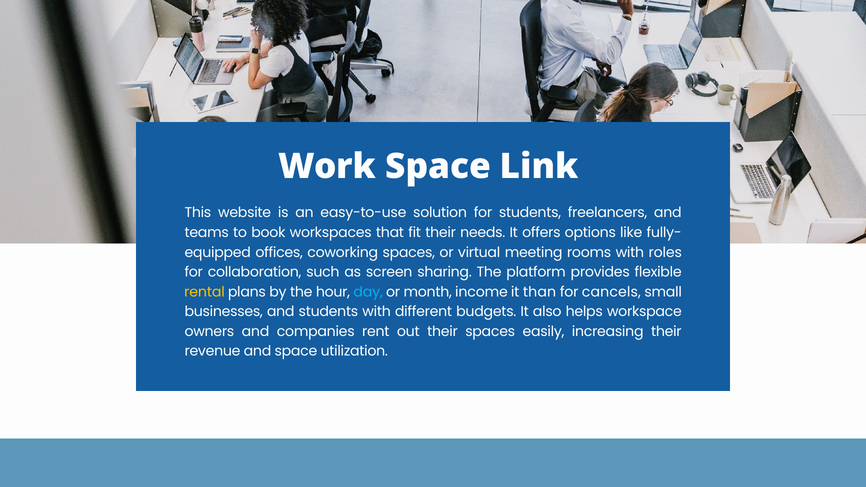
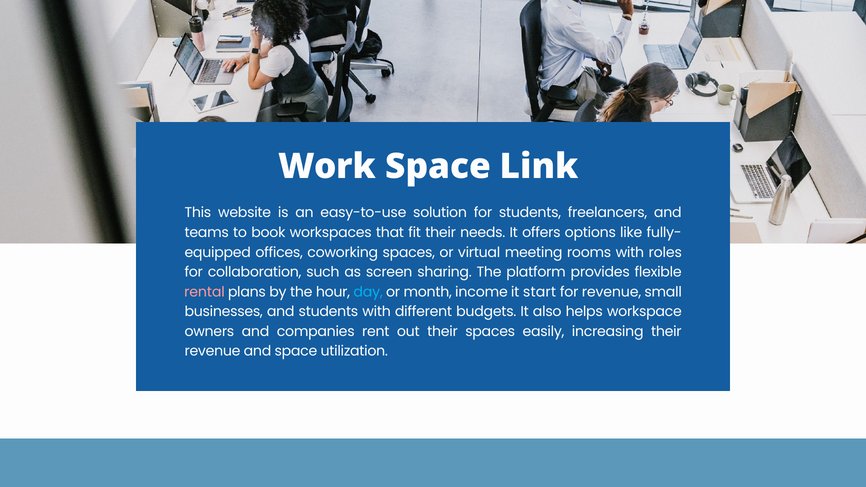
rental colour: yellow -> pink (205, 292)
than: than -> start (540, 292)
for cancels: cancels -> revenue (612, 292)
